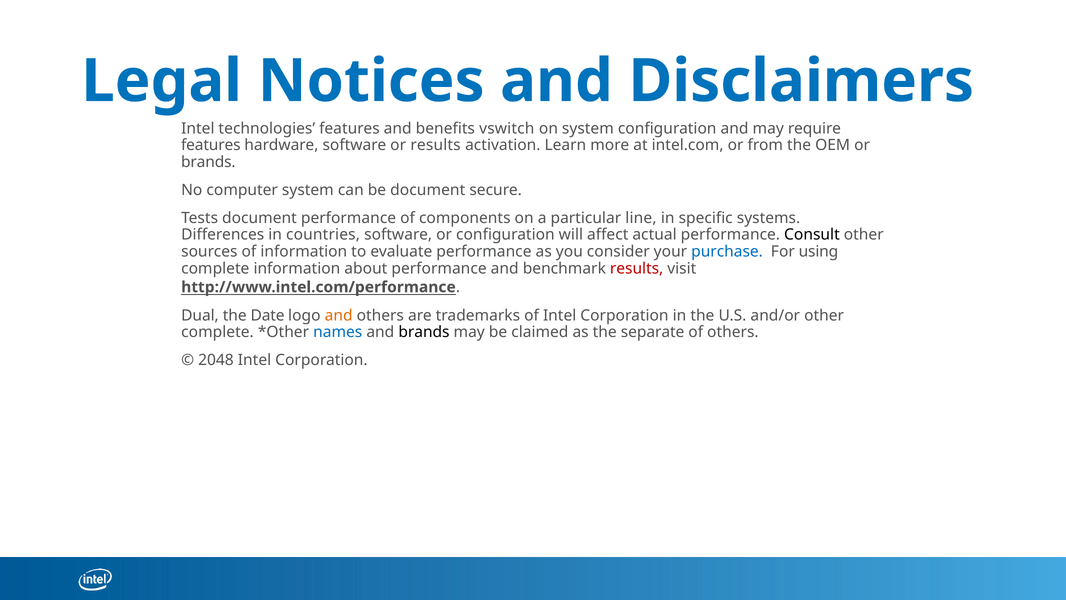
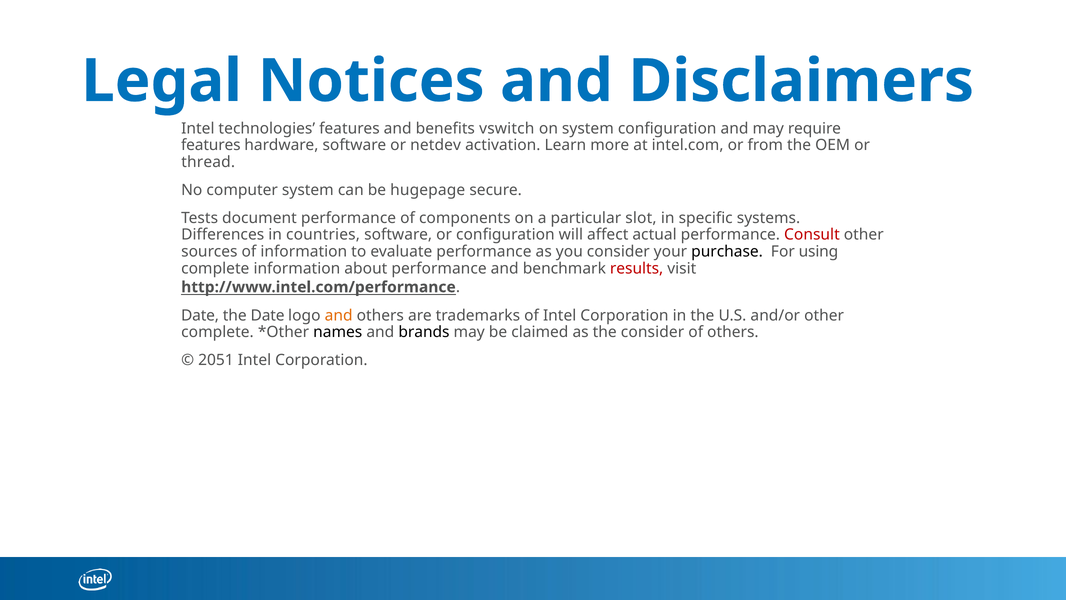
or results: results -> netdev (436, 145)
brands: brands -> thread (208, 162)
be document: document -> hugepage (428, 190)
line: line -> slot (641, 218)
Consult colour: black -> red (812, 235)
purchase colour: blue -> black (727, 251)
Dual: Dual -> Date (200, 315)
names colour: blue -> black (338, 332)
the separate: separate -> consider (653, 332)
2048: 2048 -> 2051 (216, 360)
